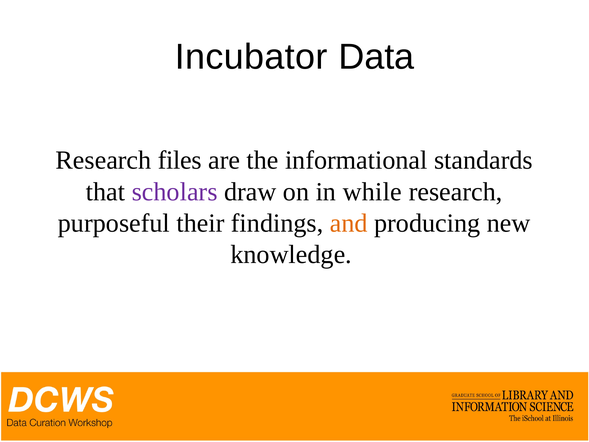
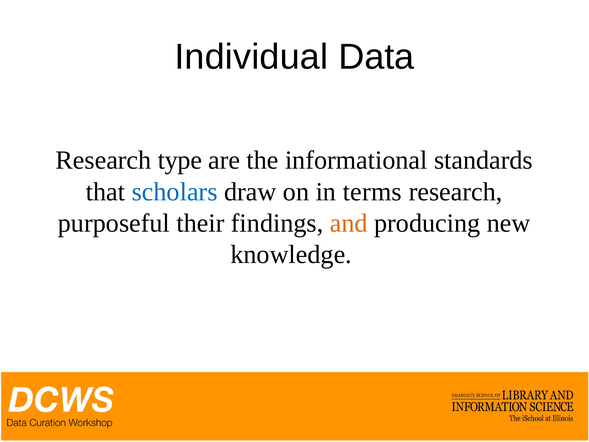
Incubator: Incubator -> Individual (251, 57)
files: files -> type (180, 160)
scholars colour: purple -> blue (175, 192)
while: while -> terms (372, 192)
